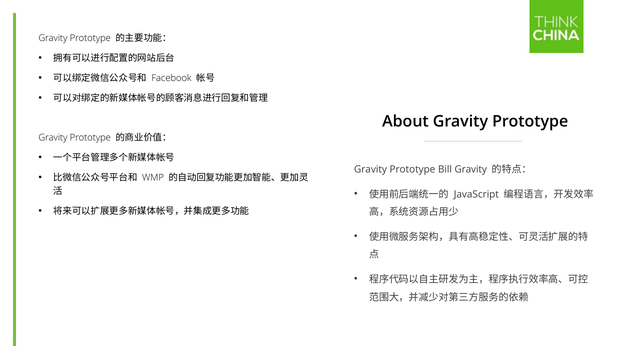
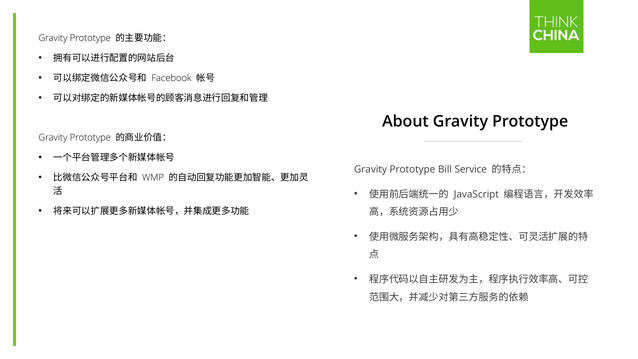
Bill Gravity: Gravity -> Service (471, 170)
